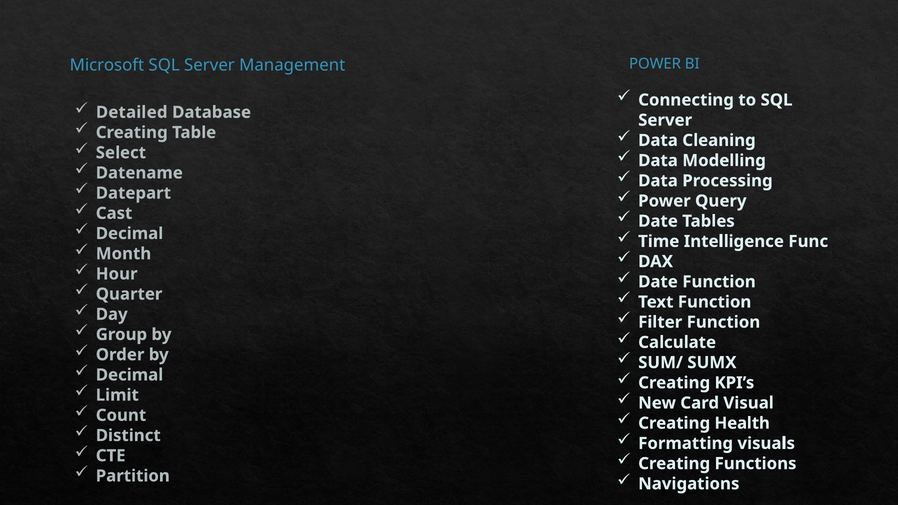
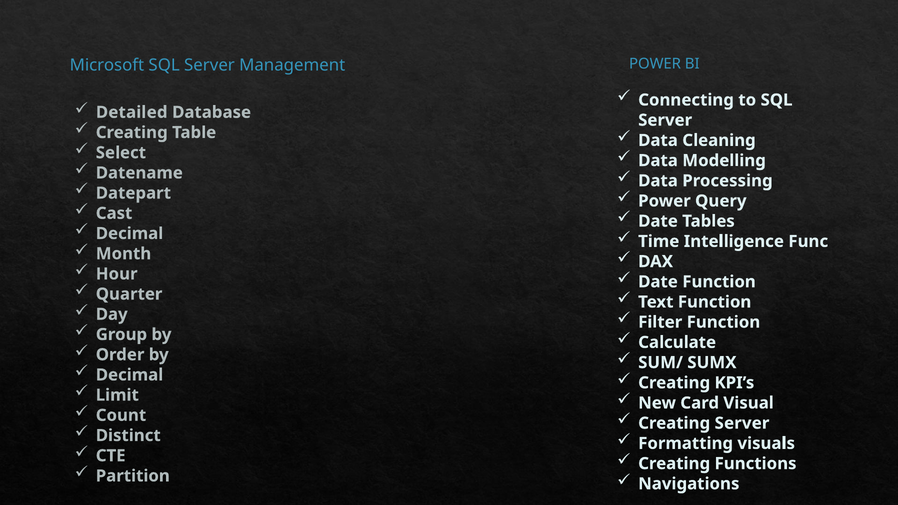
Creating Health: Health -> Server (742, 423)
